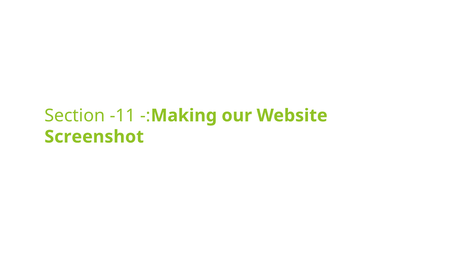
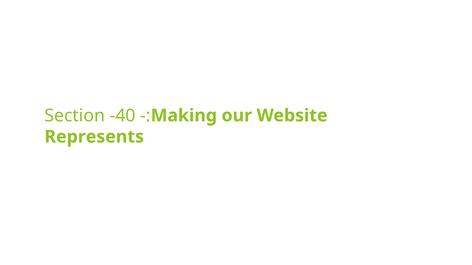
-11: -11 -> -40 (123, 116)
Screenshot: Screenshot -> Represents (94, 137)
